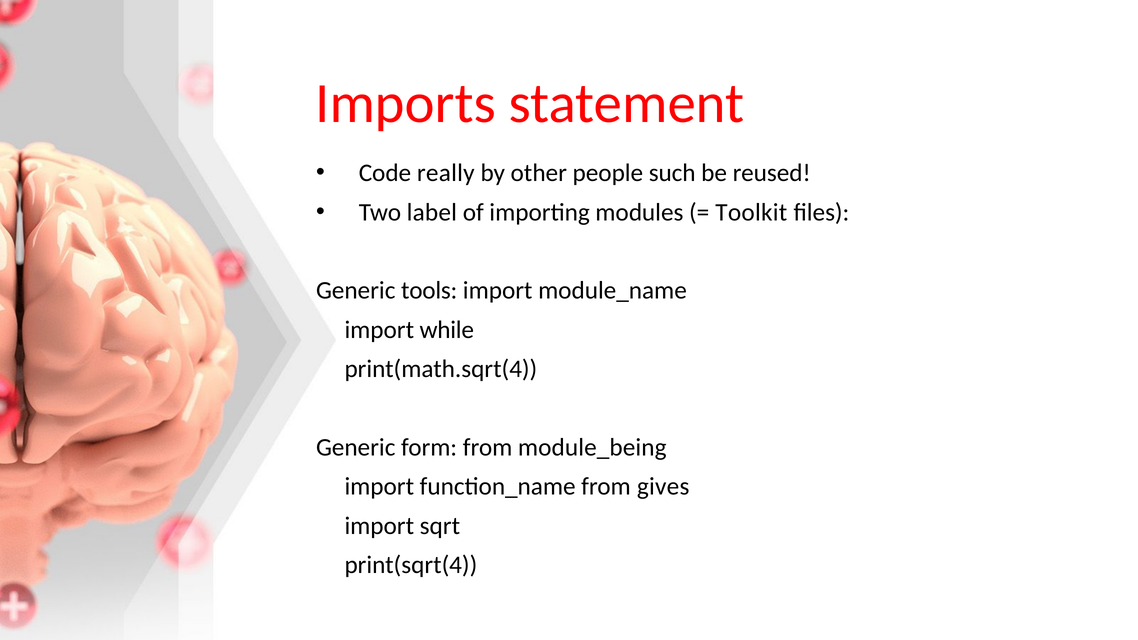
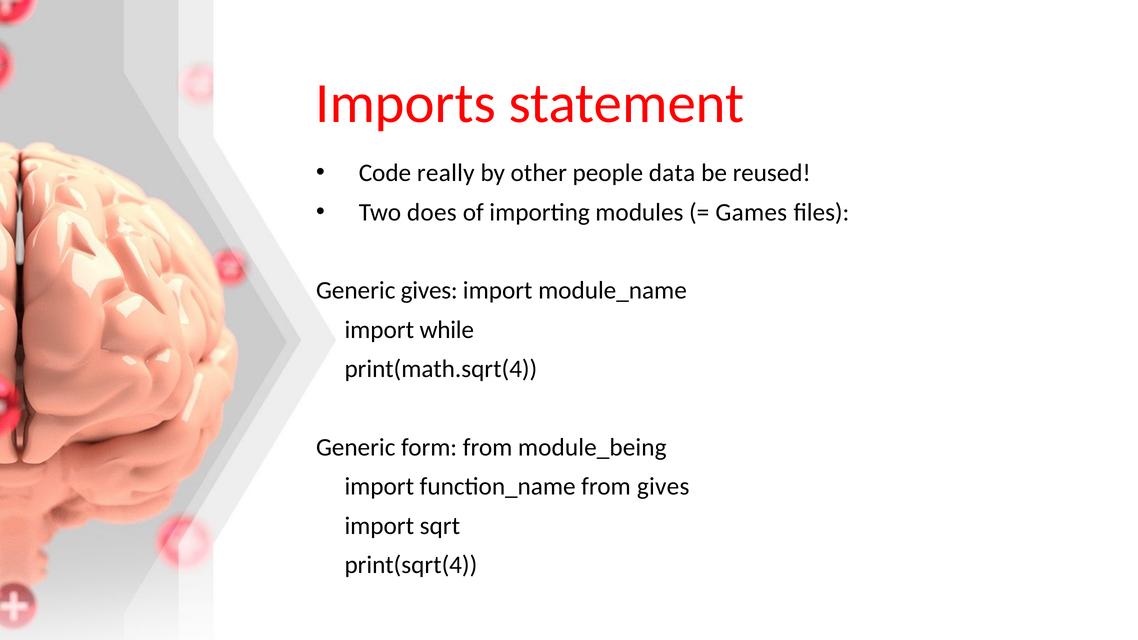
such: such -> data (672, 173)
label: label -> does (432, 212)
Toolkit: Toolkit -> Games (751, 212)
Generic tools: tools -> gives (429, 291)
